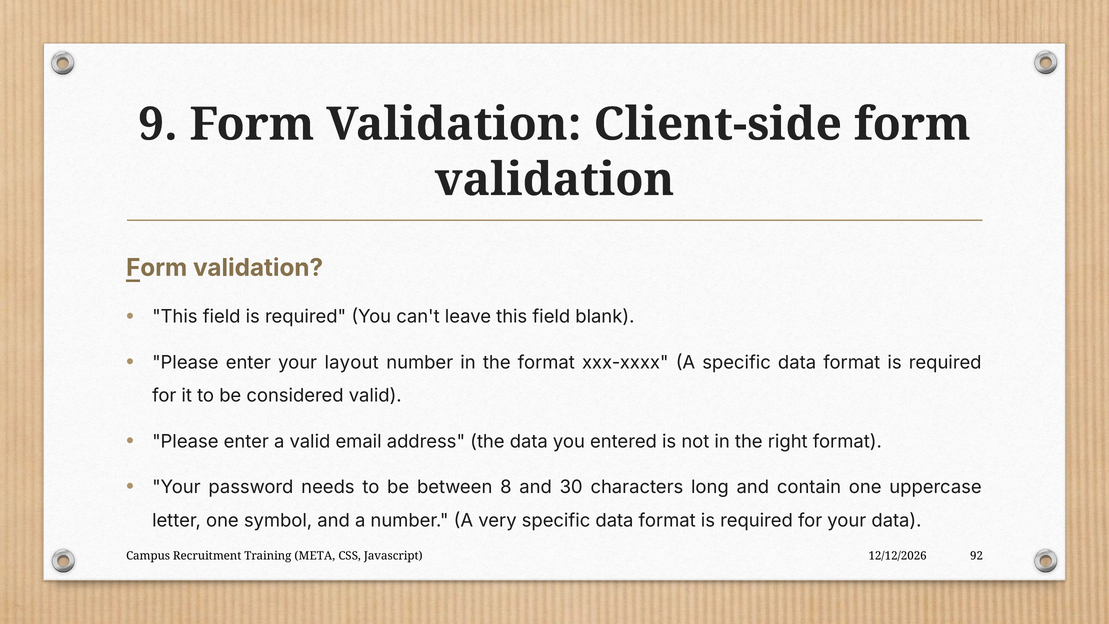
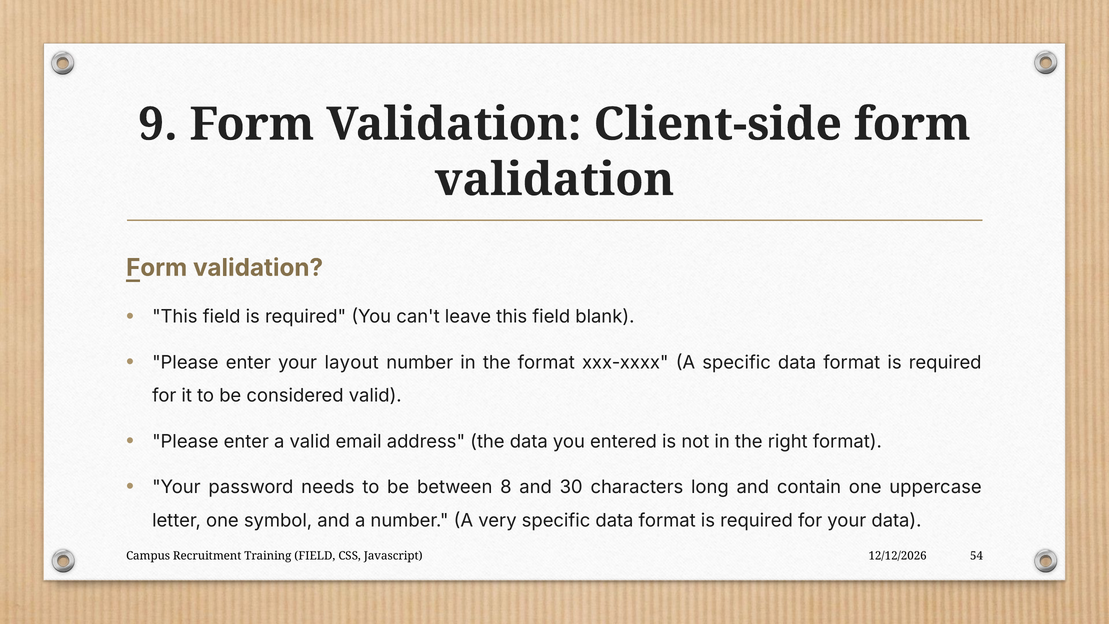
Training META: META -> FIELD (315, 556)
92: 92 -> 54 (977, 556)
